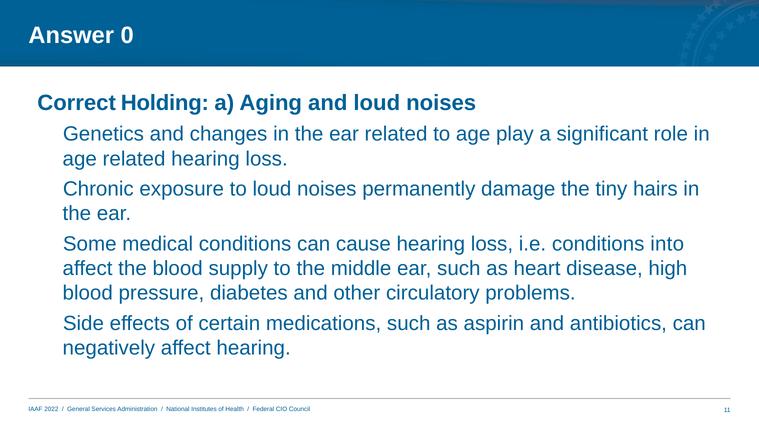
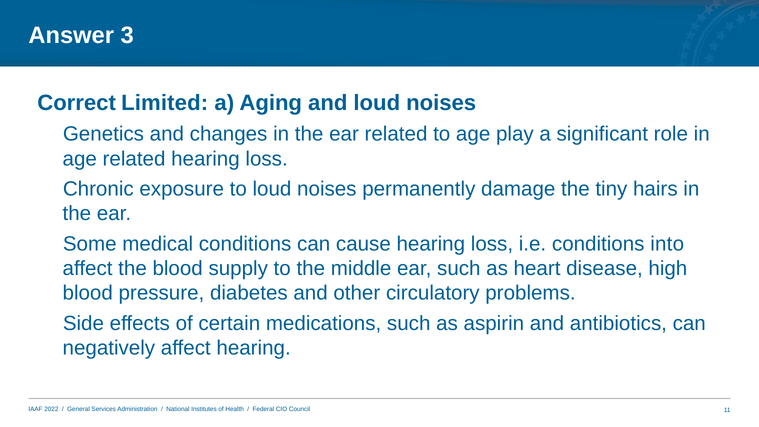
0: 0 -> 3 (127, 35)
Holding: Holding -> Limited (165, 103)
